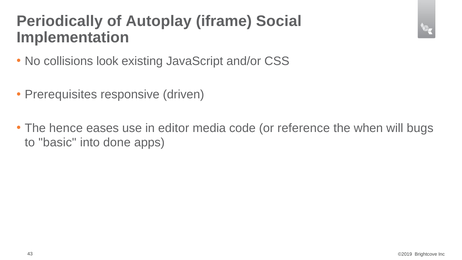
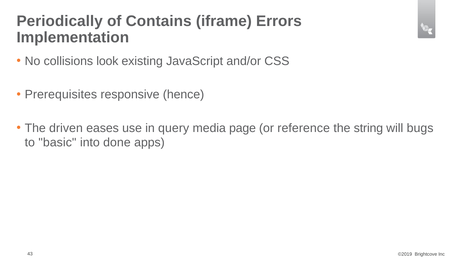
Autoplay: Autoplay -> Contains (159, 21)
Social: Social -> Errors (279, 21)
driven: driven -> hence (184, 95)
hence: hence -> driven (66, 128)
editor: editor -> query (174, 128)
code: code -> page (242, 128)
when: when -> string (368, 128)
